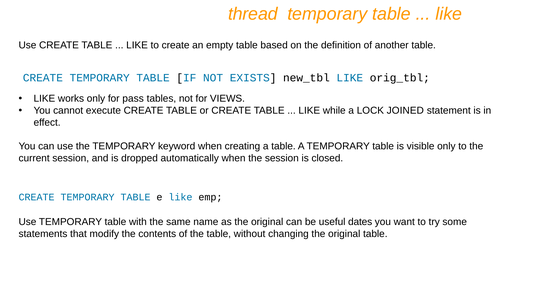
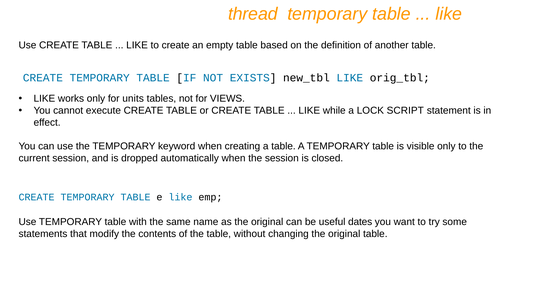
pass: pass -> units (133, 99)
JOINED: JOINED -> SCRIPT (405, 111)
